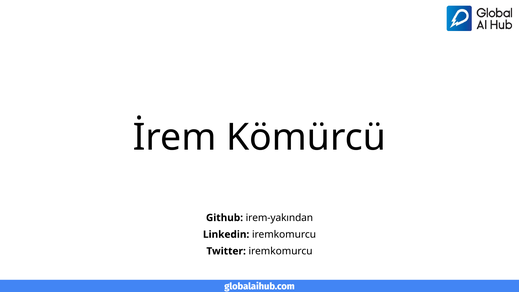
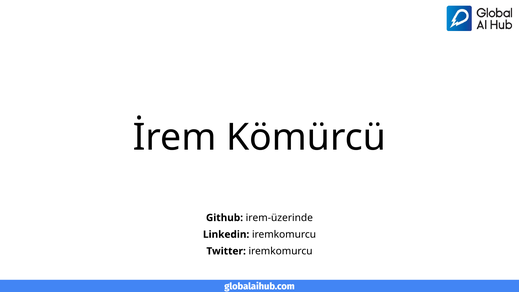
irem-yakından: irem-yakından -> irem-üzerinde (279, 218)
